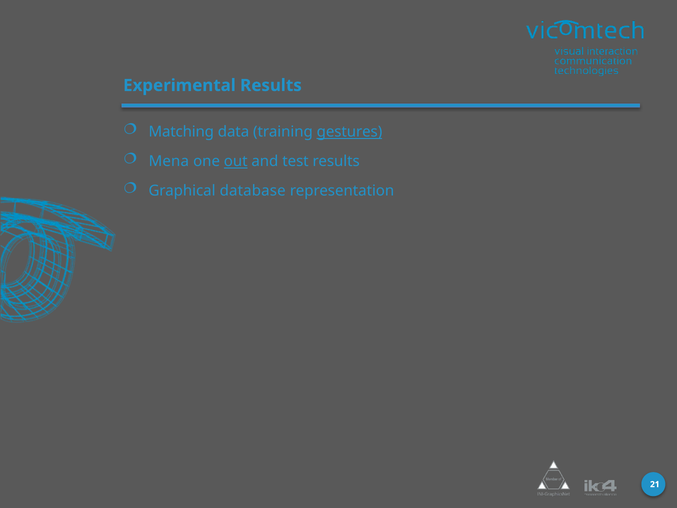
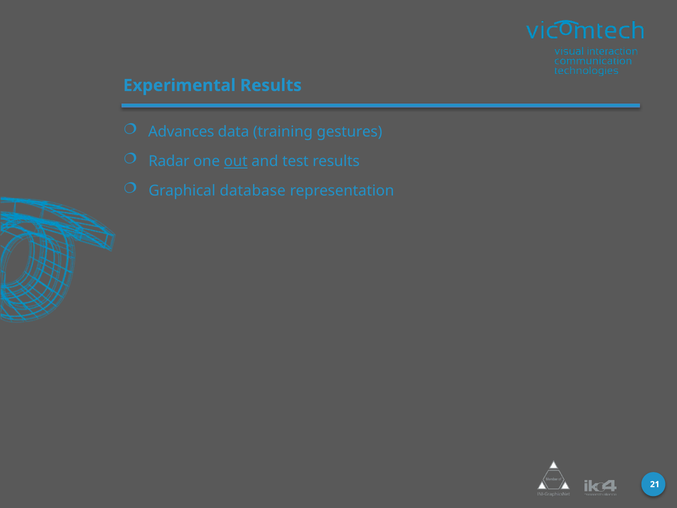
Matching: Matching -> Advances (181, 132)
gestures underline: present -> none (349, 132)
Mena: Mena -> Radar (169, 161)
